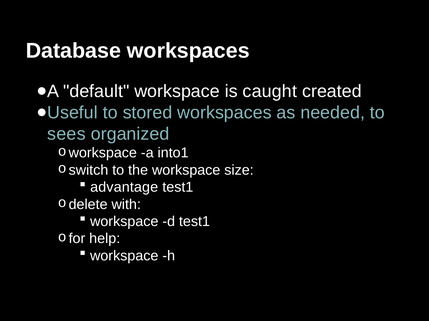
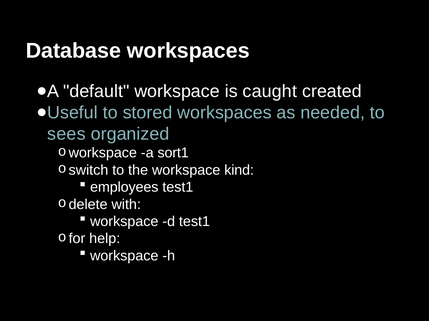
into1: into1 -> sort1 (173, 153)
size: size -> kind (239, 170)
advantage: advantage -> employees (124, 188)
